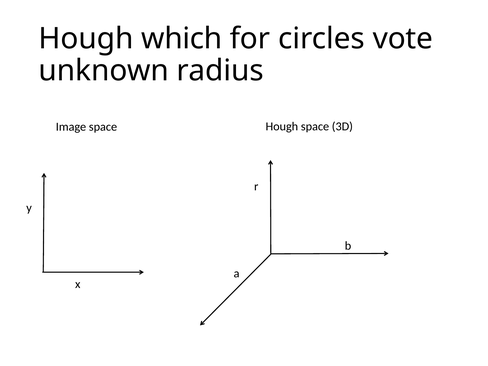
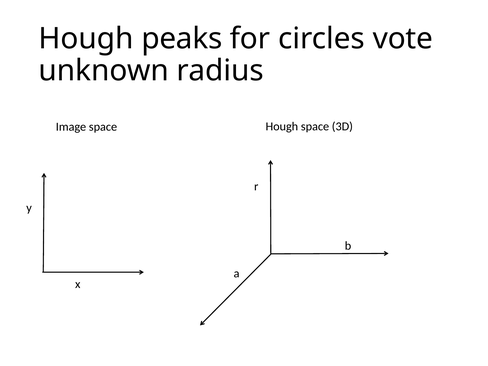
which: which -> peaks (182, 39)
